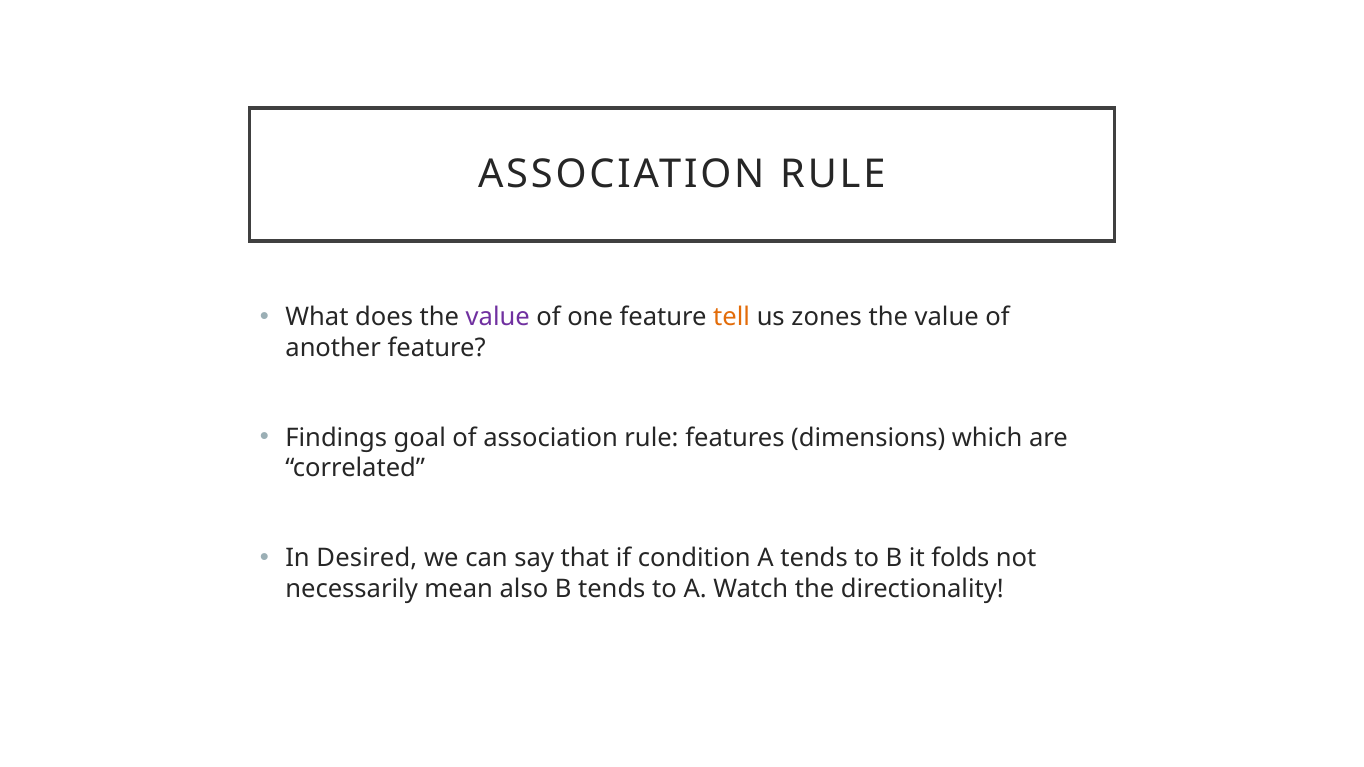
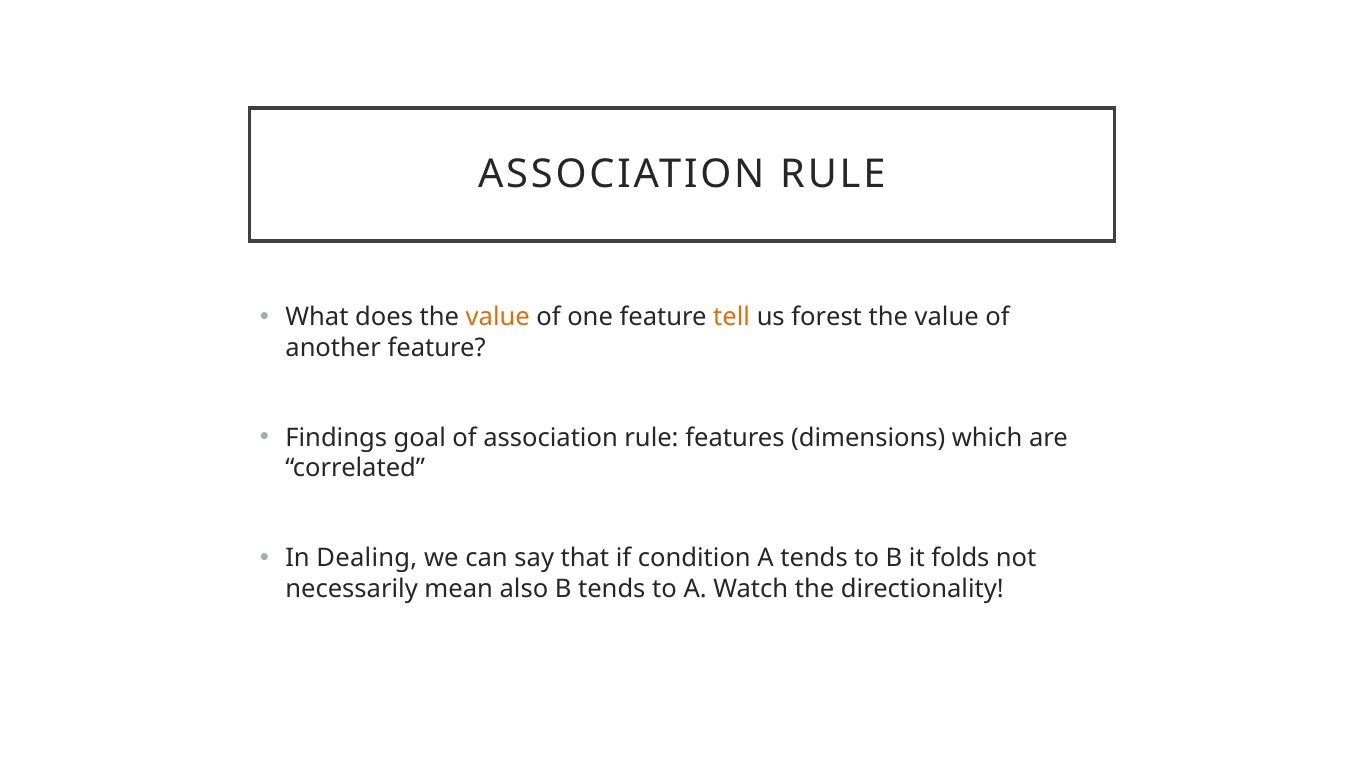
value colour: purple -> orange (498, 317)
zones: zones -> forest (827, 317)
Desired: Desired -> Dealing (367, 558)
